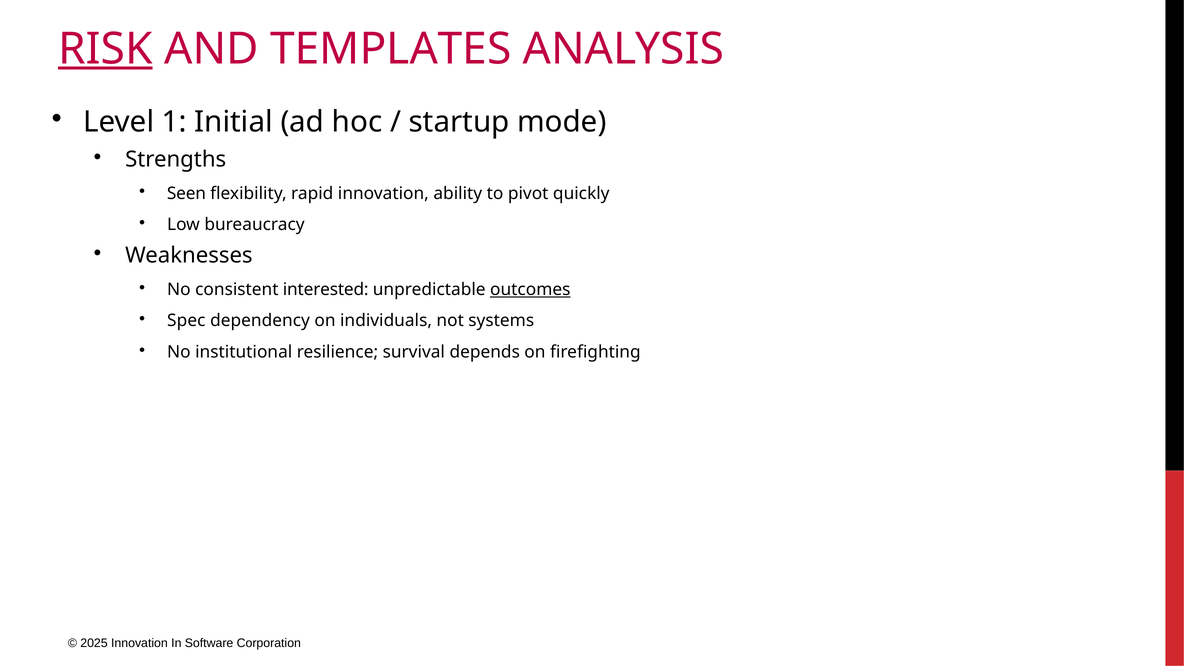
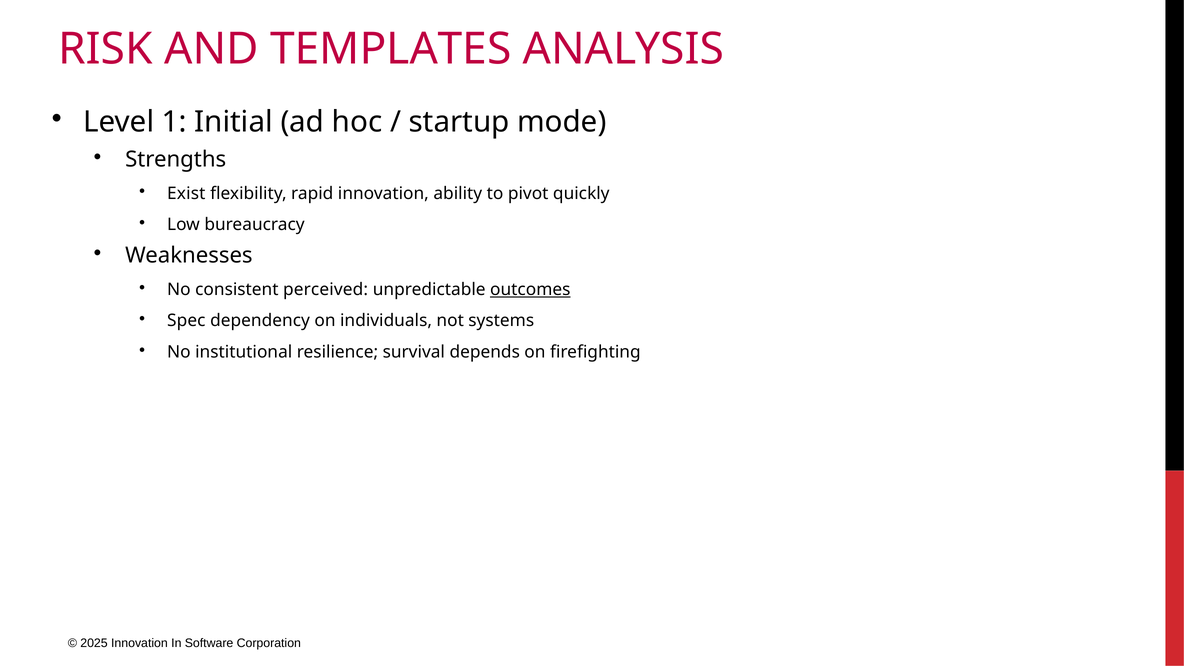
RISK underline: present -> none (105, 49)
Seen: Seen -> Exist (186, 193)
interested: interested -> perceived (326, 289)
